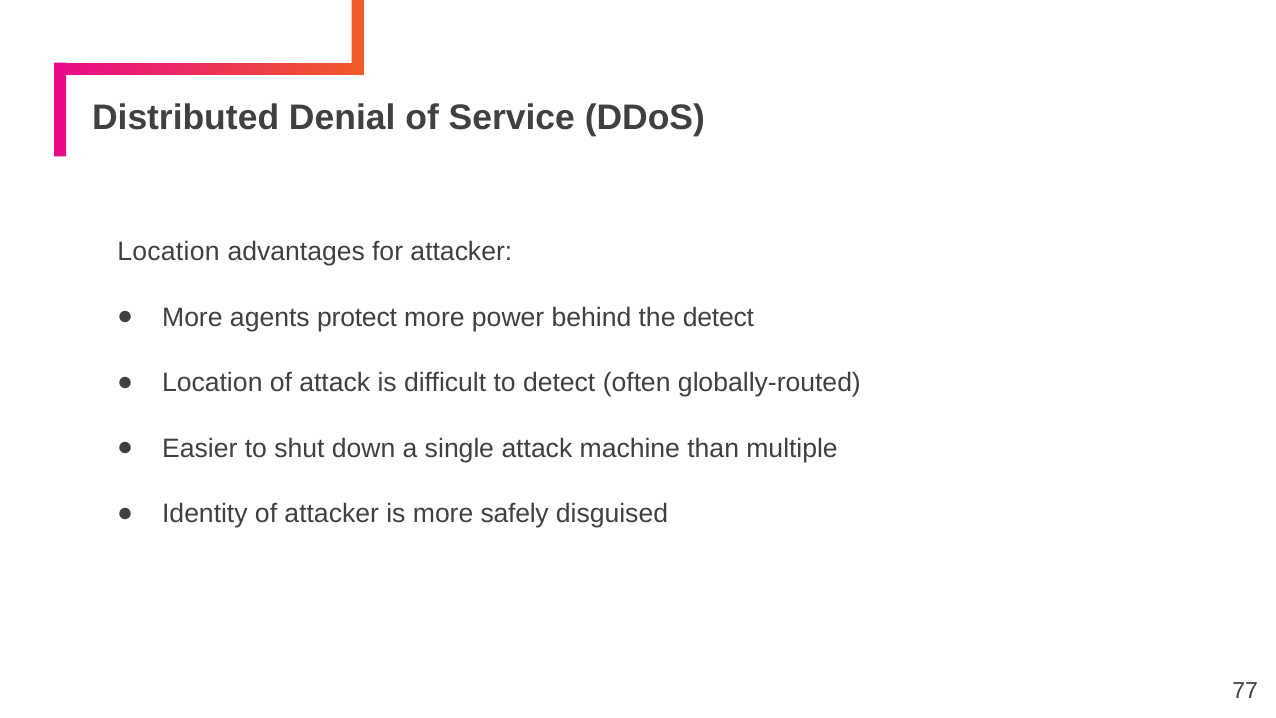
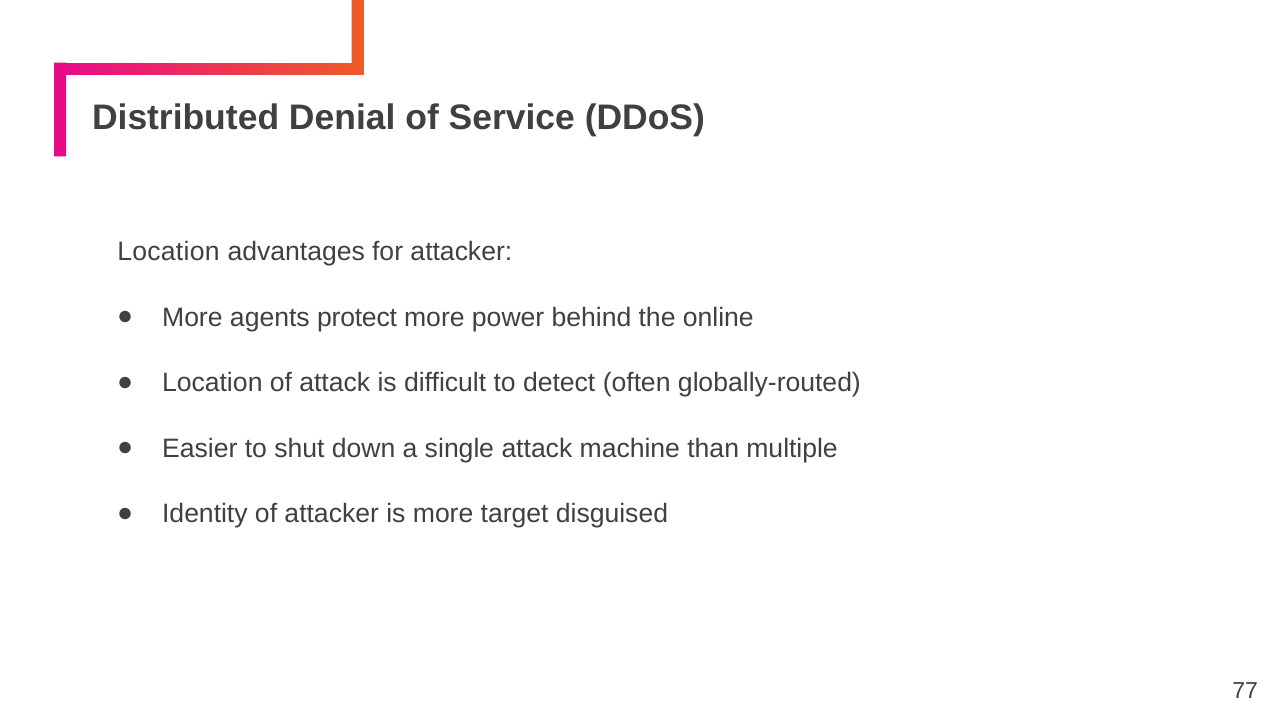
the detect: detect -> online (718, 317)
safely: safely -> target (515, 514)
